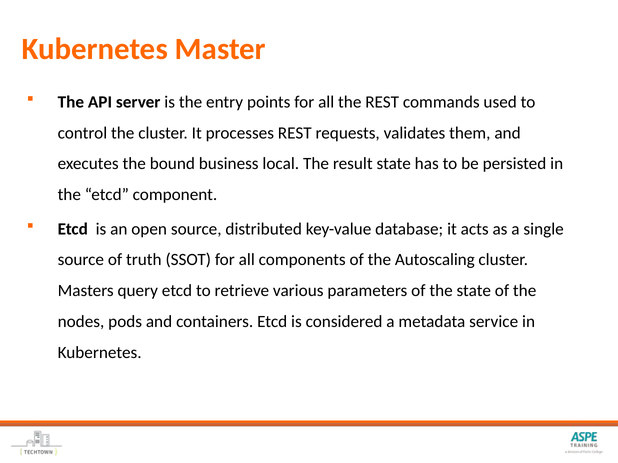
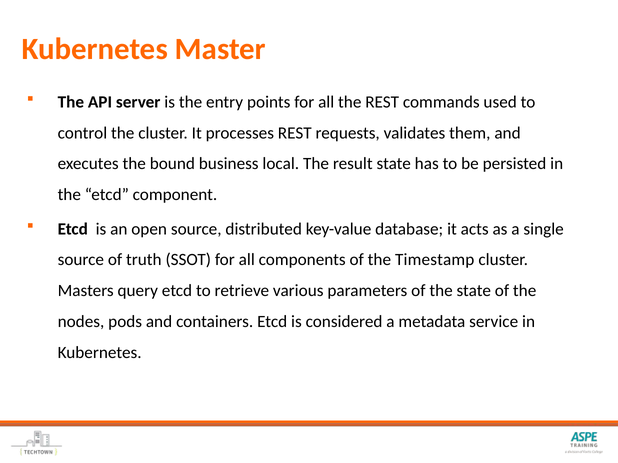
Autoscaling: Autoscaling -> Timestamp (435, 260)
